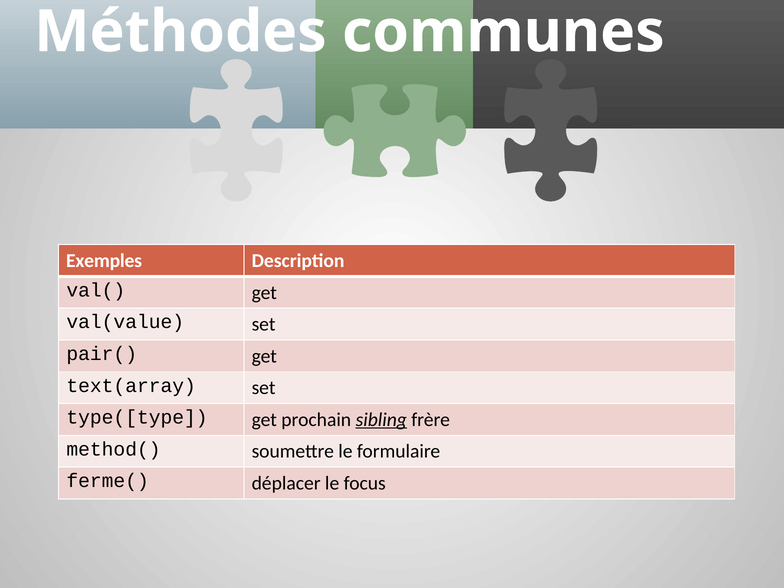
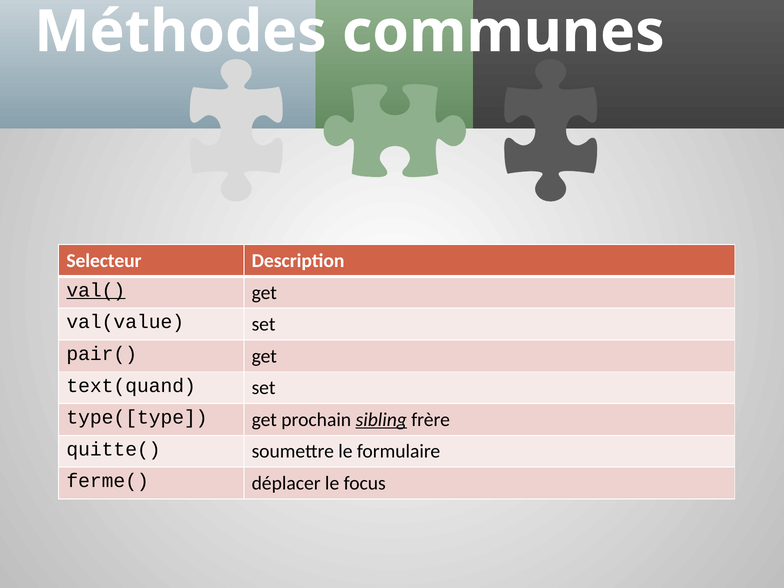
Exemples: Exemples -> Selecteur (104, 261)
val( underline: none -> present (96, 290)
text(array: text(array -> text(quand (131, 386)
method(: method( -> quitte( (113, 449)
